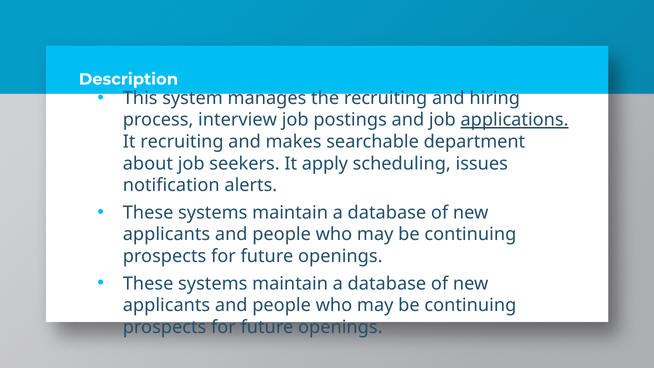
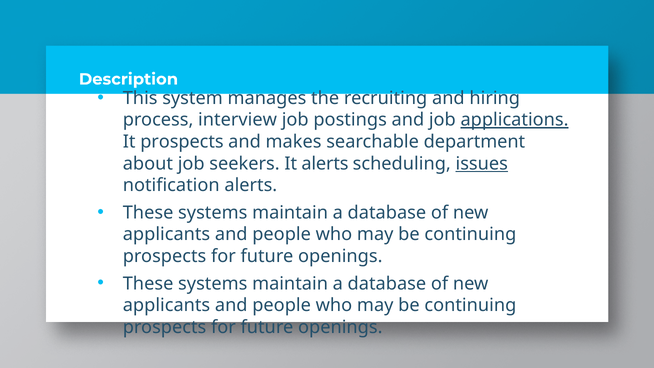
It recruiting: recruiting -> prospects (182, 142)
It apply: apply -> alerts (325, 163)
issues underline: none -> present (482, 163)
